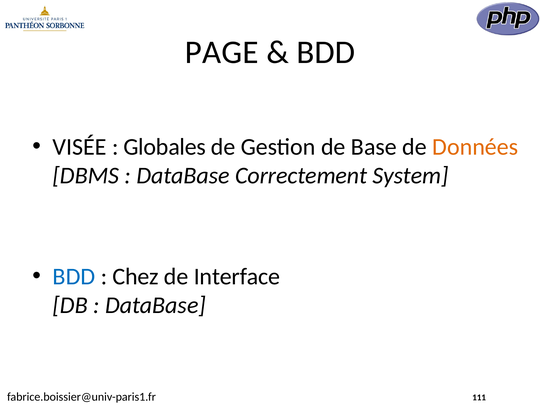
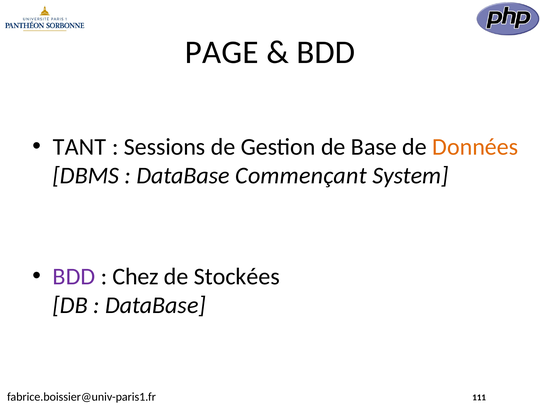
VISÉE: VISÉE -> TANT (80, 147)
Globales: Globales -> Sessions (165, 147)
Correctement: Correctement -> Commençant (301, 176)
BDD colour: blue -> purple (74, 277)
Interface: Interface -> Stockées (237, 277)
